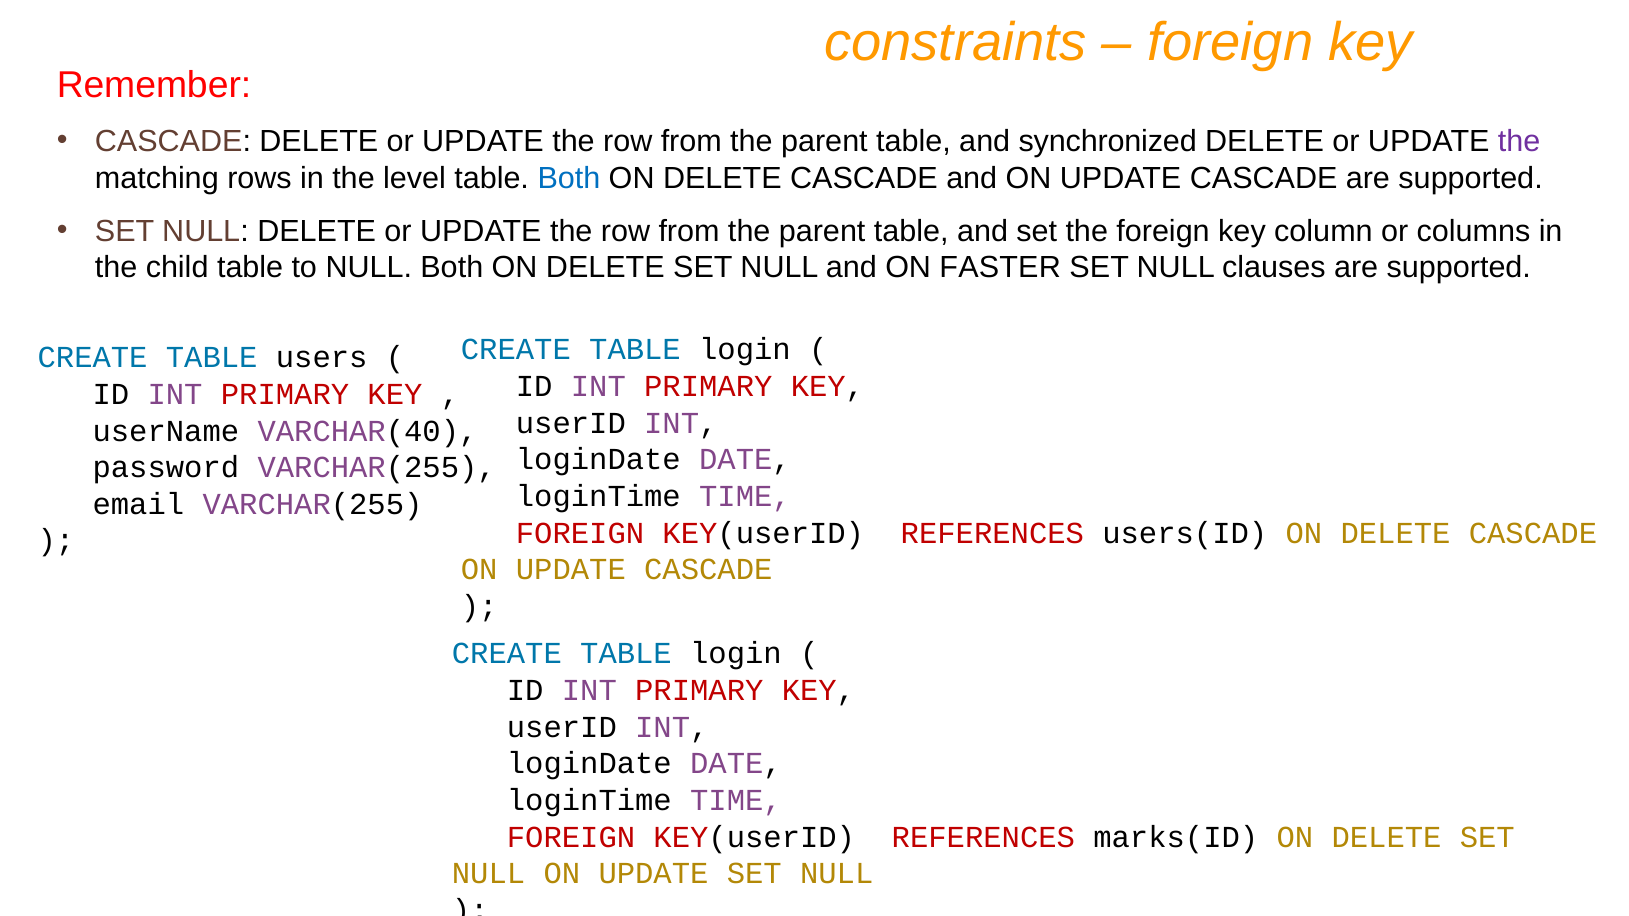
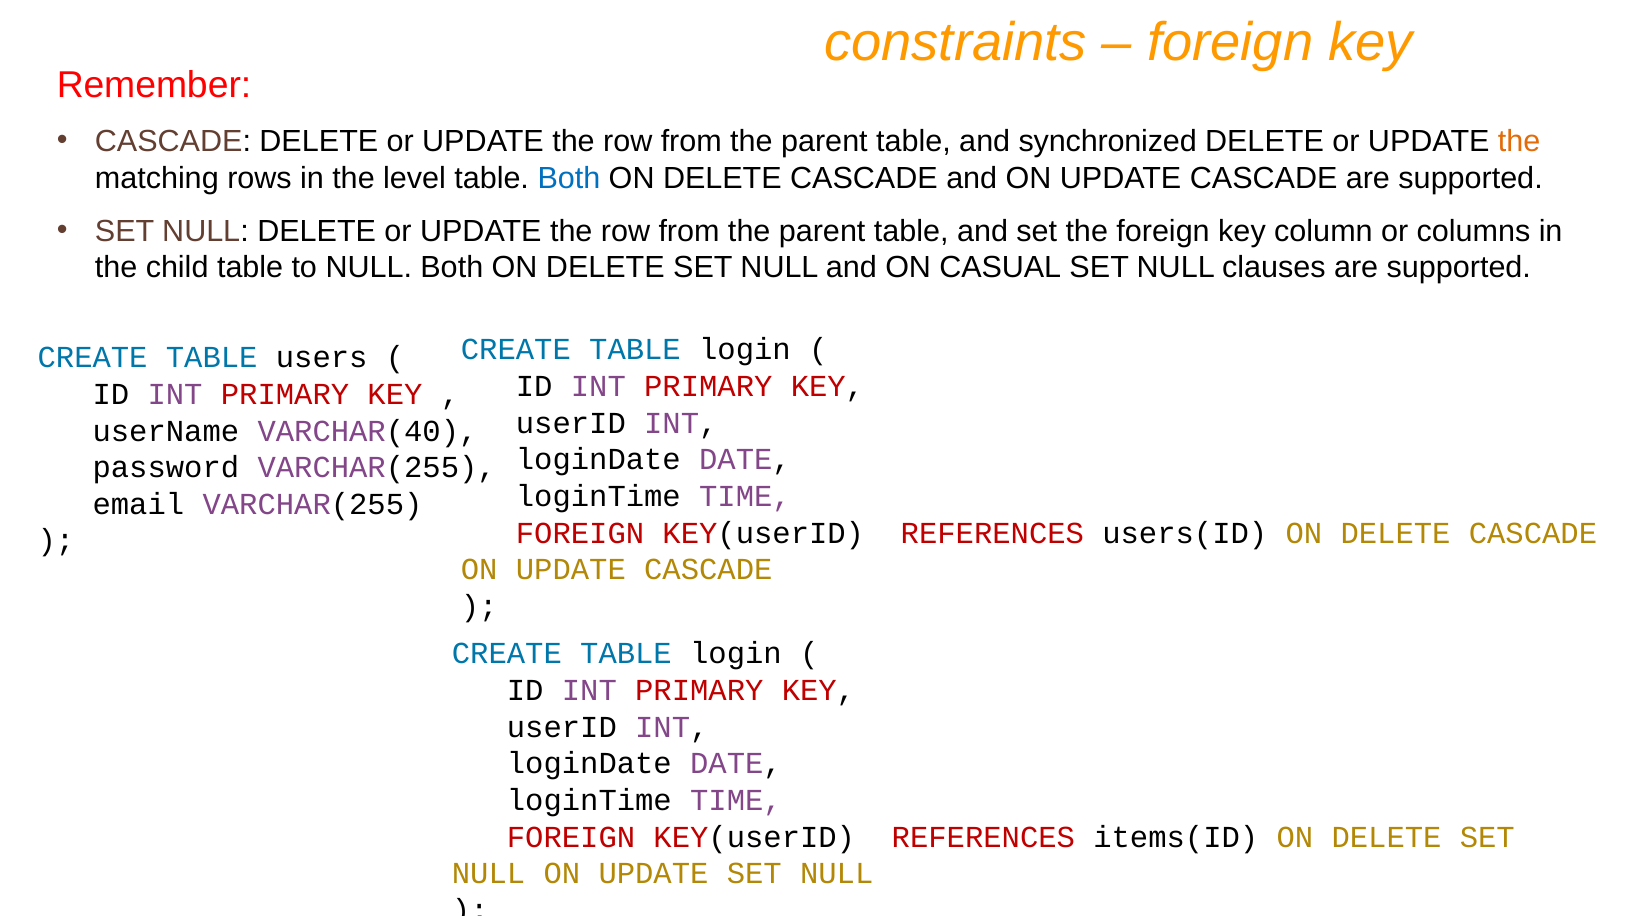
the colour: purple -> orange (1519, 142)
FASTER: FASTER -> CASUAL (1000, 268)
marks(ID: marks(ID -> items(ID (1176, 837)
